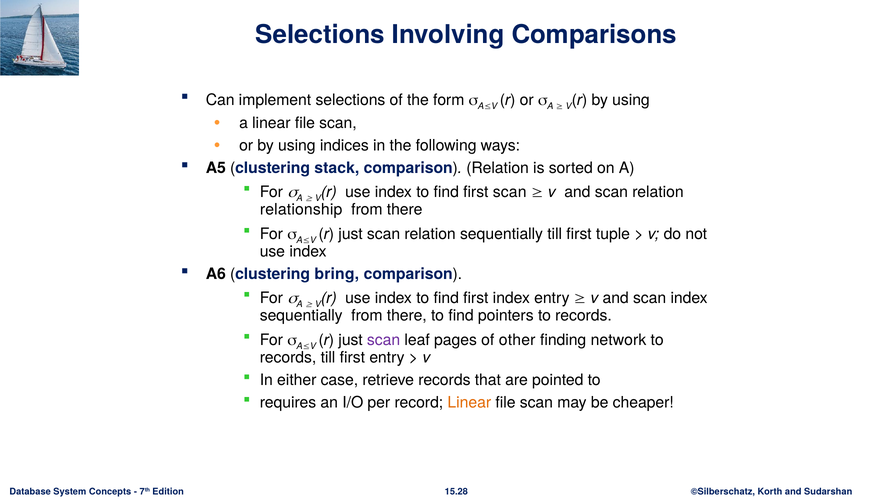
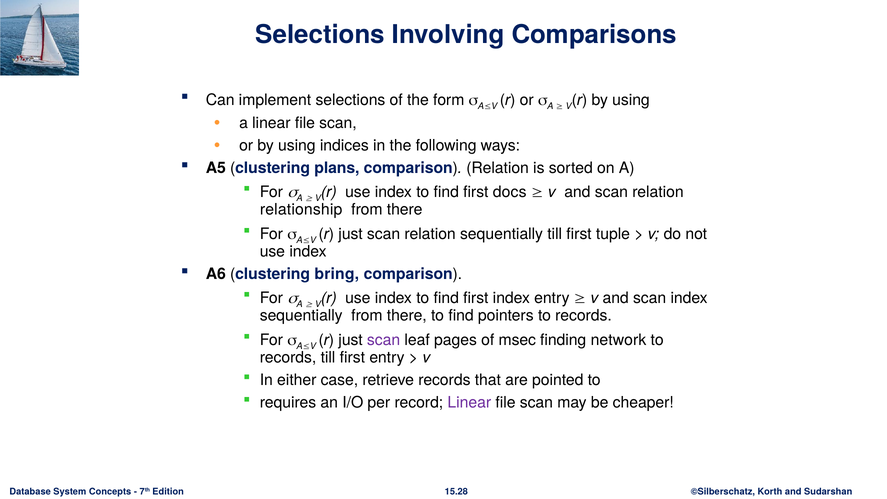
stack: stack -> plans (337, 168)
first scan: scan -> docs (510, 192)
other: other -> msec (517, 340)
Linear colour: orange -> purple (469, 402)
